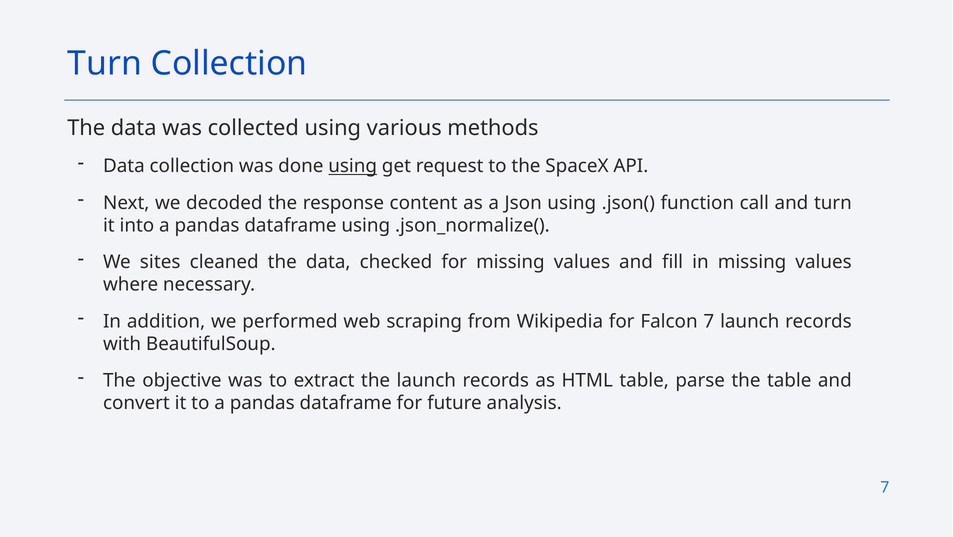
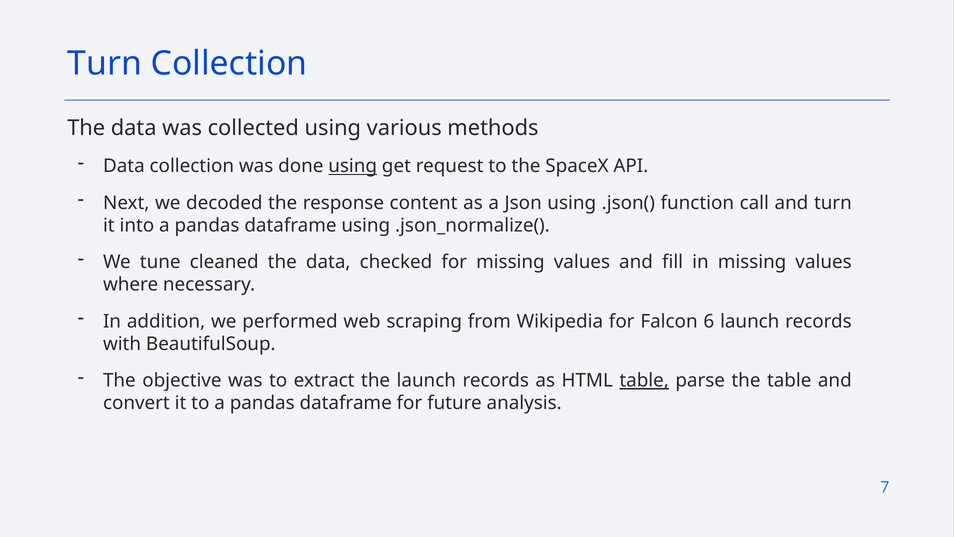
sites: sites -> tune (160, 262)
Falcon 7: 7 -> 6 (709, 321)
table underline: none -> present (644, 380)
